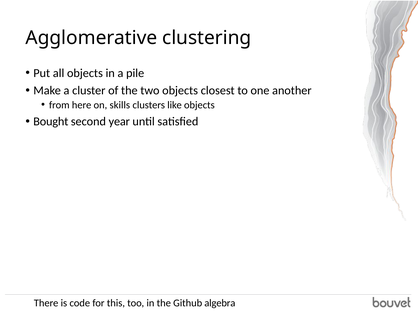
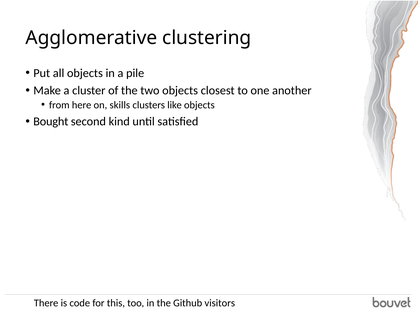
year: year -> kind (119, 122)
algebra: algebra -> visitors (220, 304)
